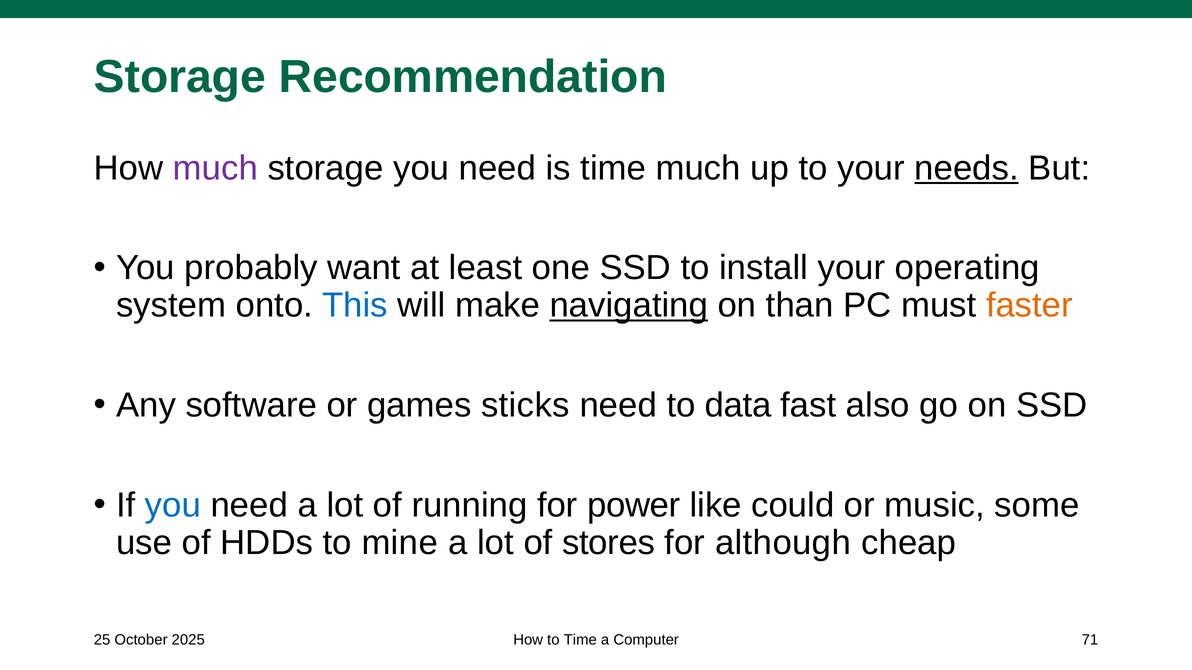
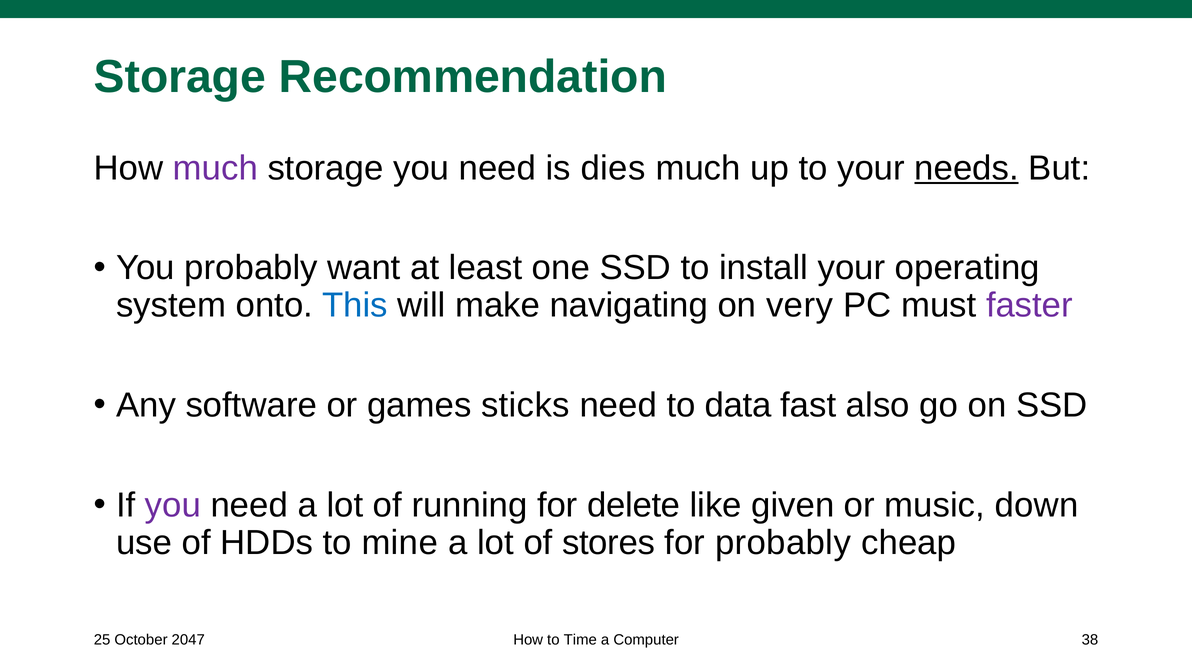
is time: time -> dies (613, 168)
navigating underline: present -> none (629, 306)
than: than -> very (800, 306)
faster colour: orange -> purple (1029, 306)
you colour: blue -> purple (173, 506)
power: power -> delete (634, 506)
could: could -> given (793, 506)
some: some -> down (1037, 506)
for although: although -> probably (783, 543)
2025: 2025 -> 2047 (188, 640)
71: 71 -> 38 (1090, 640)
